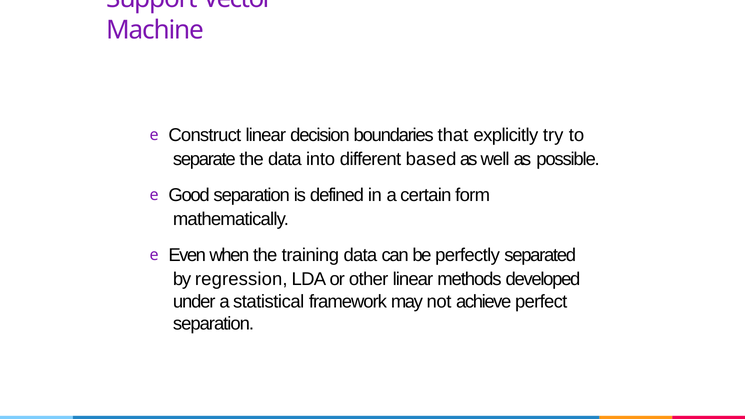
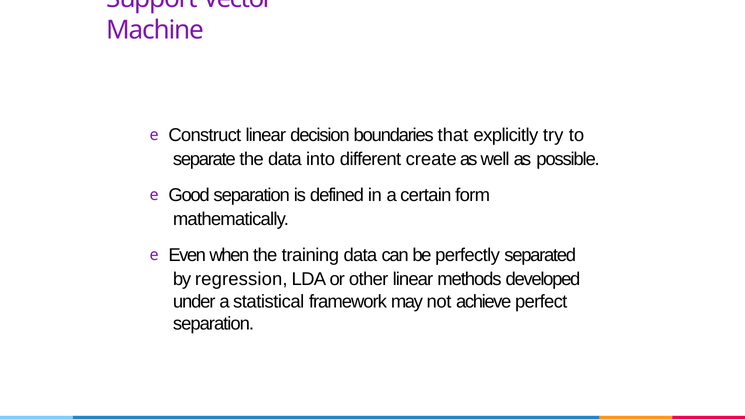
based: based -> create (431, 159)
